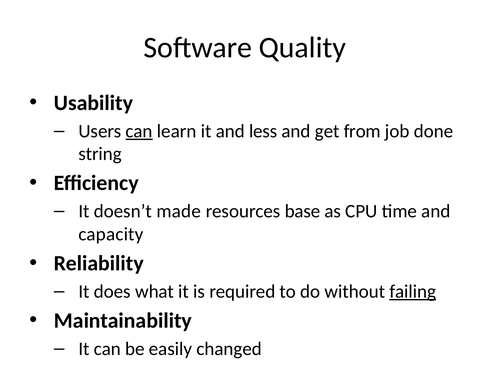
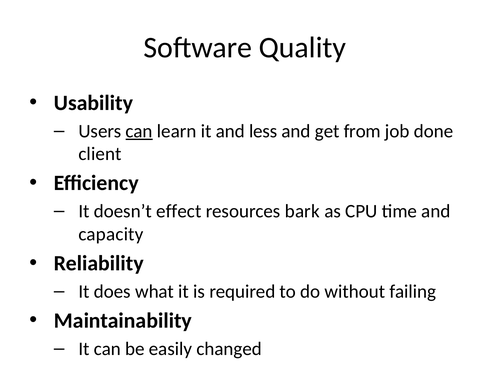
string: string -> client (100, 154)
made: made -> effect (179, 211)
base: base -> bark (302, 211)
failing underline: present -> none (413, 291)
